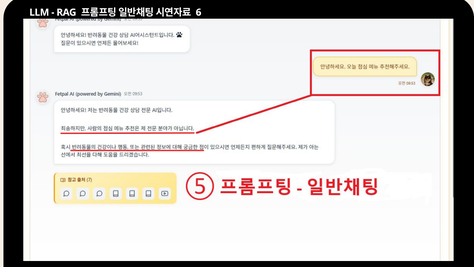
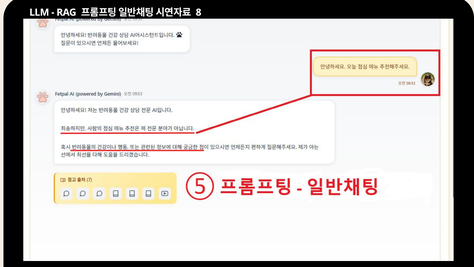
6: 6 -> 8 (199, 12)
